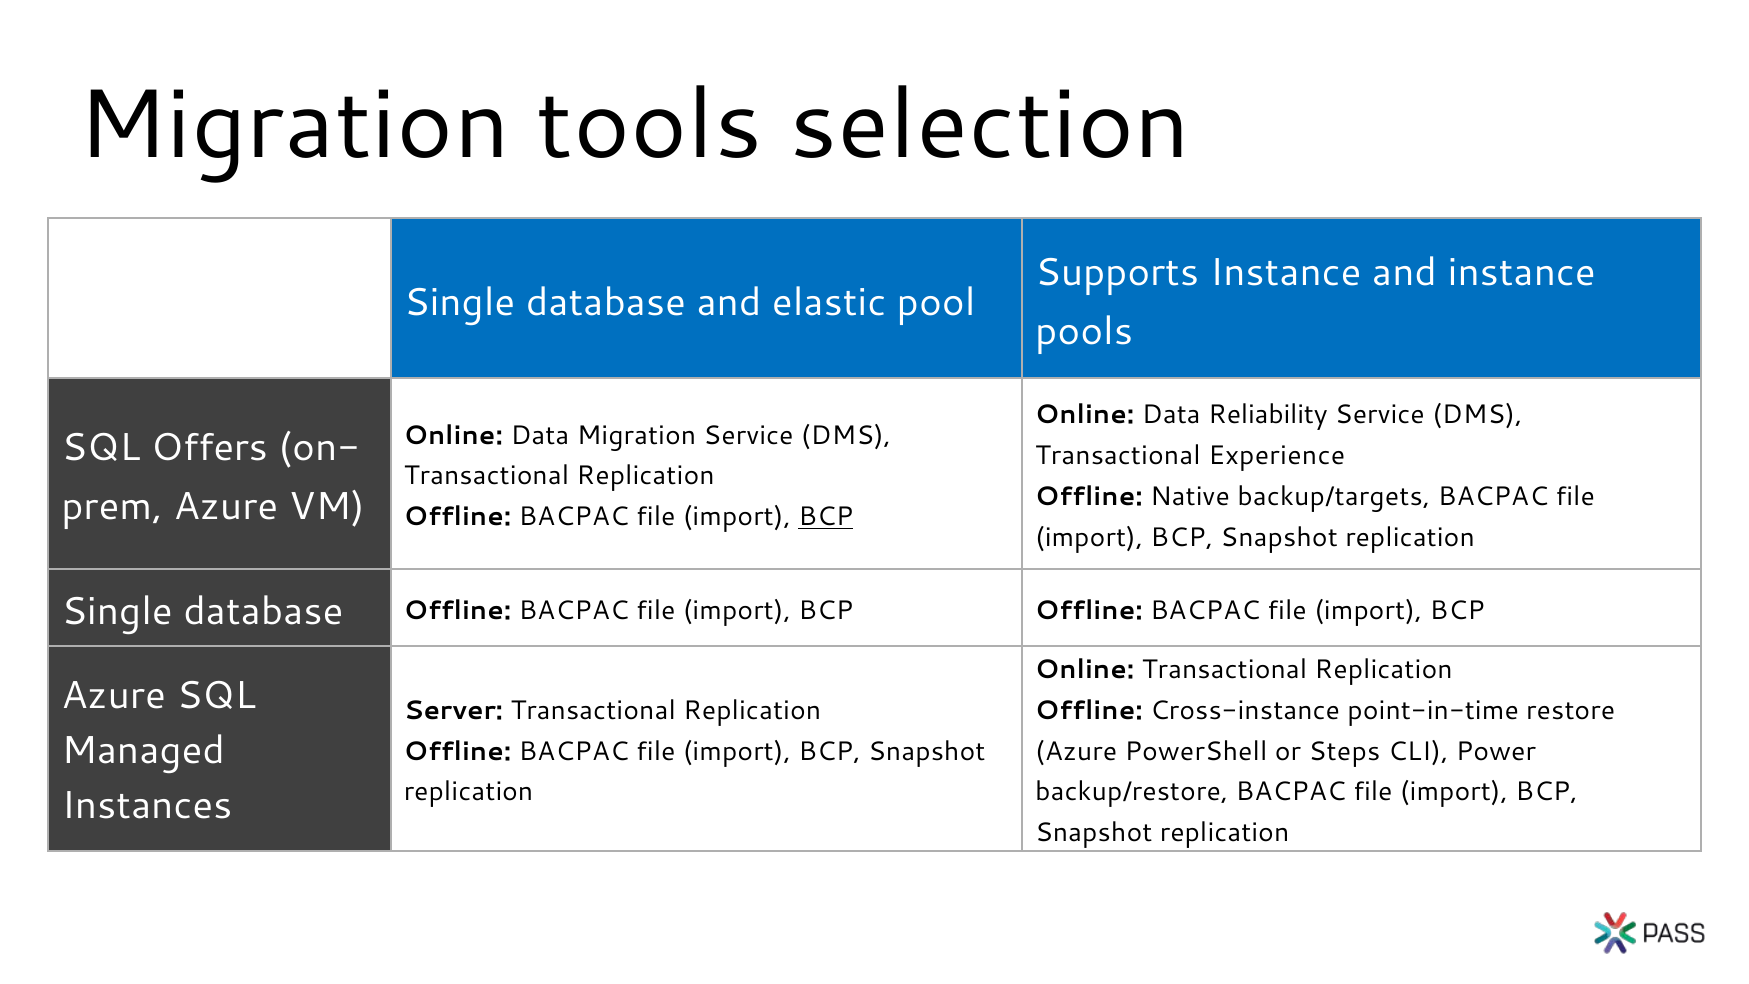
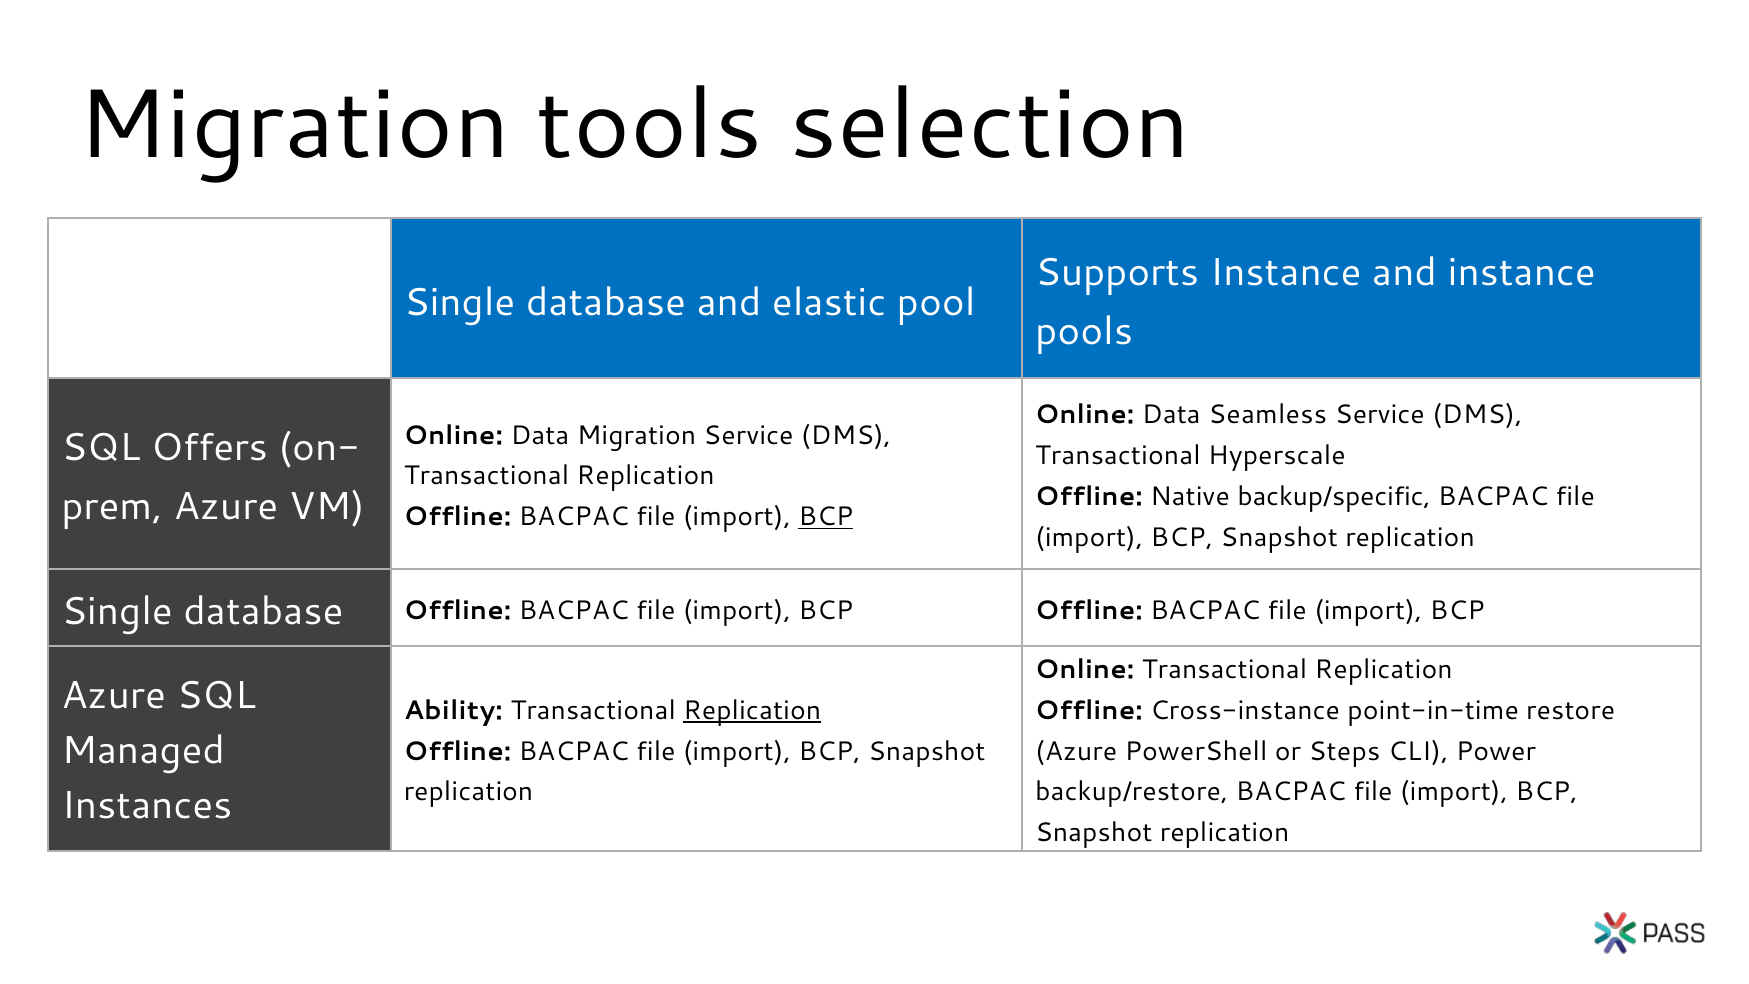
Reliability: Reliability -> Seamless (1268, 415)
Experience: Experience -> Hyperscale (1277, 456)
backup/targets: backup/targets -> backup/specific (1334, 497)
Server: Server -> Ability (453, 710)
Replication underline: none -> present (752, 710)
